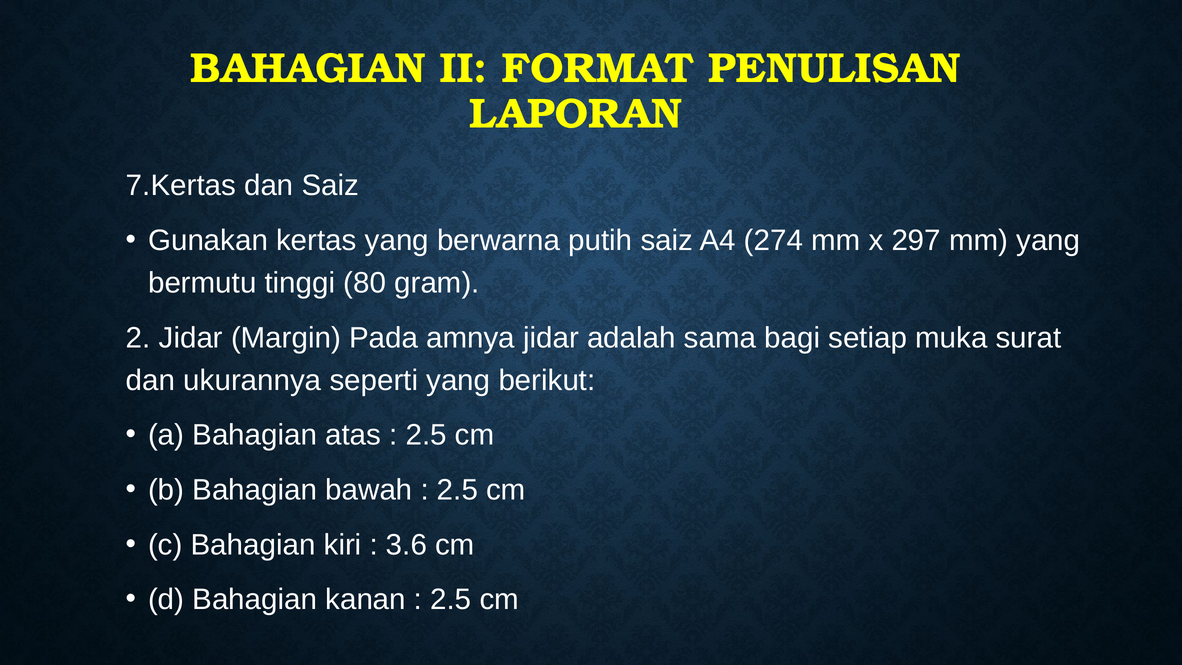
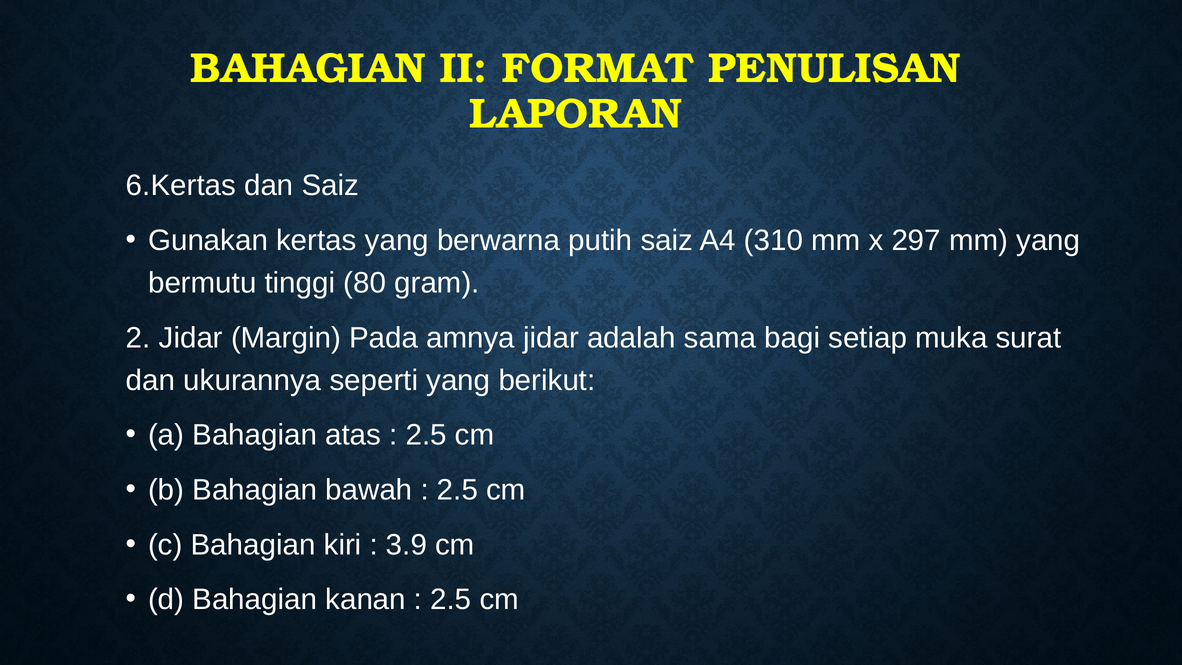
7.Kertas: 7.Kertas -> 6.Kertas (181, 186)
274: 274 -> 310 (773, 240)
3.6: 3.6 -> 3.9 (406, 545)
